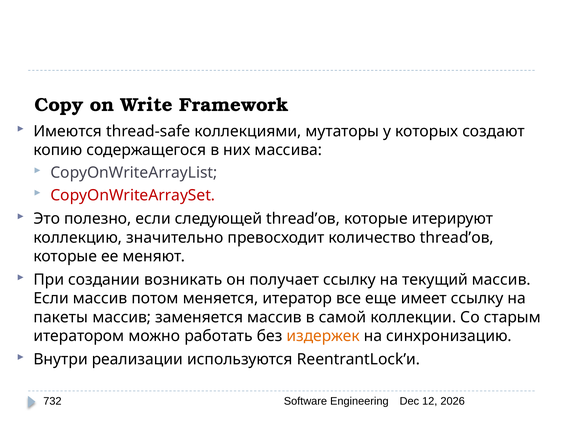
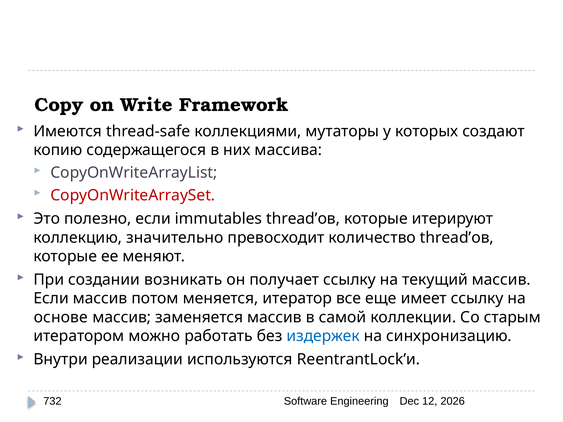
следующей: следующей -> immutables (219, 219)
пакеты: пакеты -> основе (61, 317)
издержек colour: orange -> blue (323, 336)
